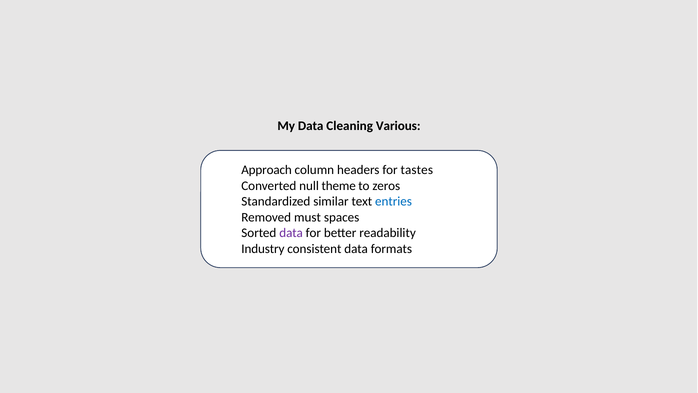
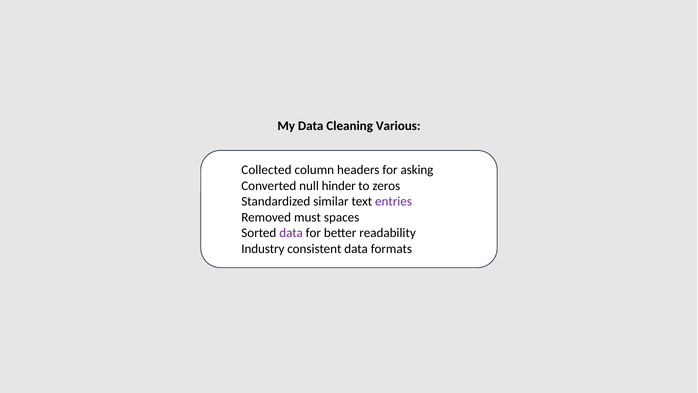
Approach: Approach -> Collected (266, 170)
tastes: tastes -> asking (417, 170)
theme: theme -> hinder (339, 186)
entries colour: blue -> purple (394, 201)
